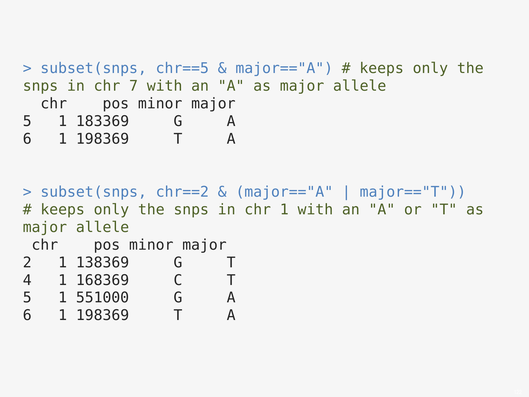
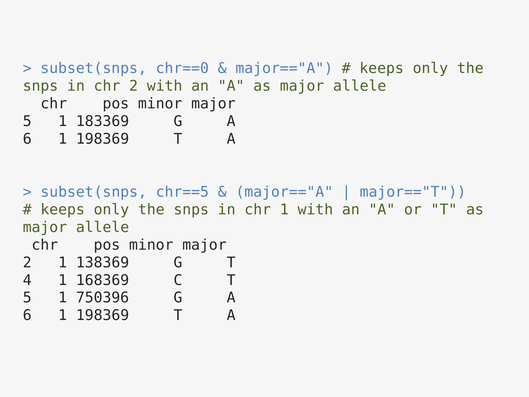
chr==5: chr==5 -> chr==0 (182, 68)
chr 7: 7 -> 2 (134, 86)
chr==2: chr==2 -> chr==5 (182, 192)
551000: 551000 -> 750396 (103, 298)
